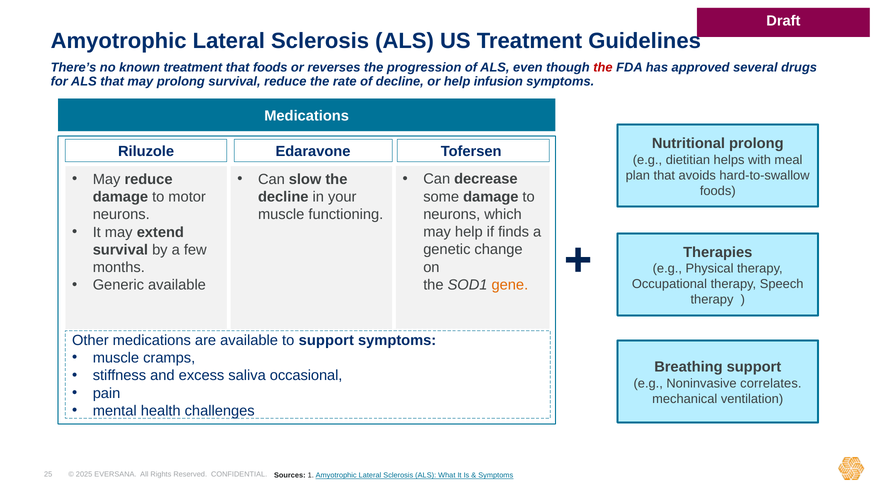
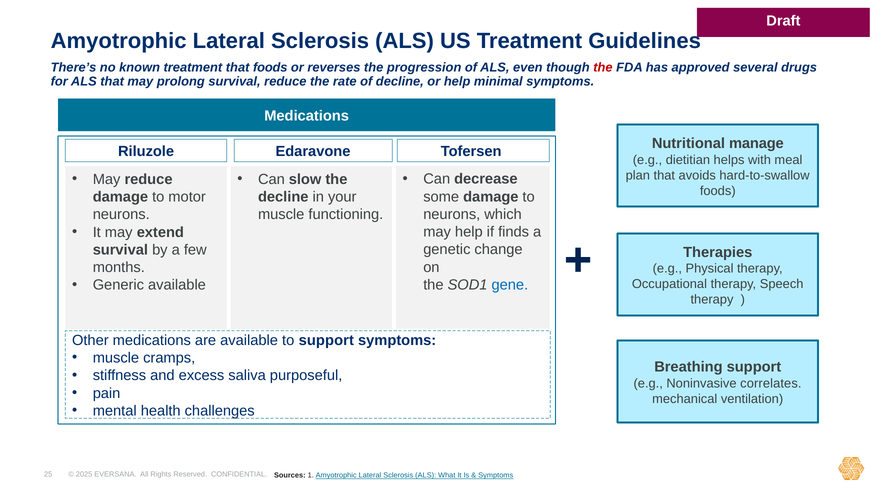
infusion: infusion -> minimal (498, 81)
Nutritional prolong: prolong -> manage (756, 144)
gene colour: orange -> blue (510, 285)
occasional: occasional -> purposeful (306, 376)
